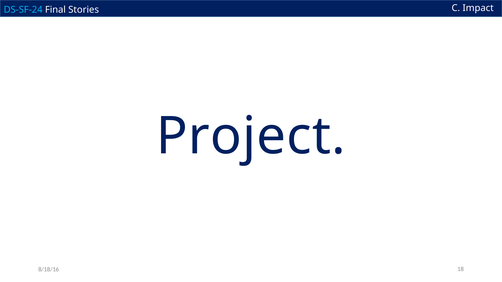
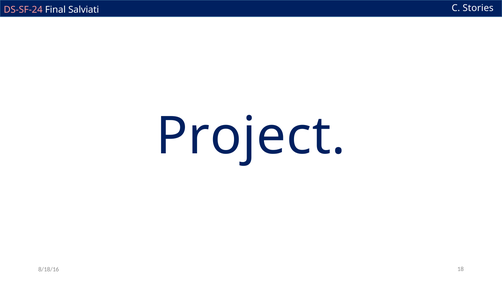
DS-SF-24 colour: light blue -> pink (23, 10)
Stories: Stories -> Salviati (84, 10)
Impact: Impact -> Stories (478, 8)
